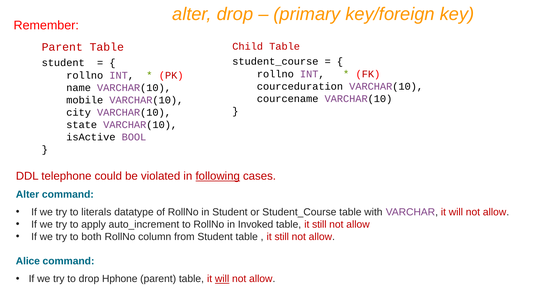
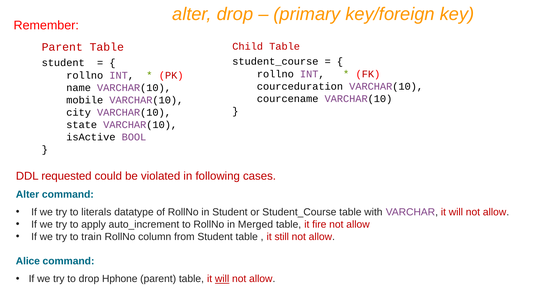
telephone: telephone -> requested (66, 176)
following underline: present -> none (218, 176)
Invoked: Invoked -> Merged (255, 225)
table it still: still -> fire (319, 225)
both: both -> train (91, 237)
